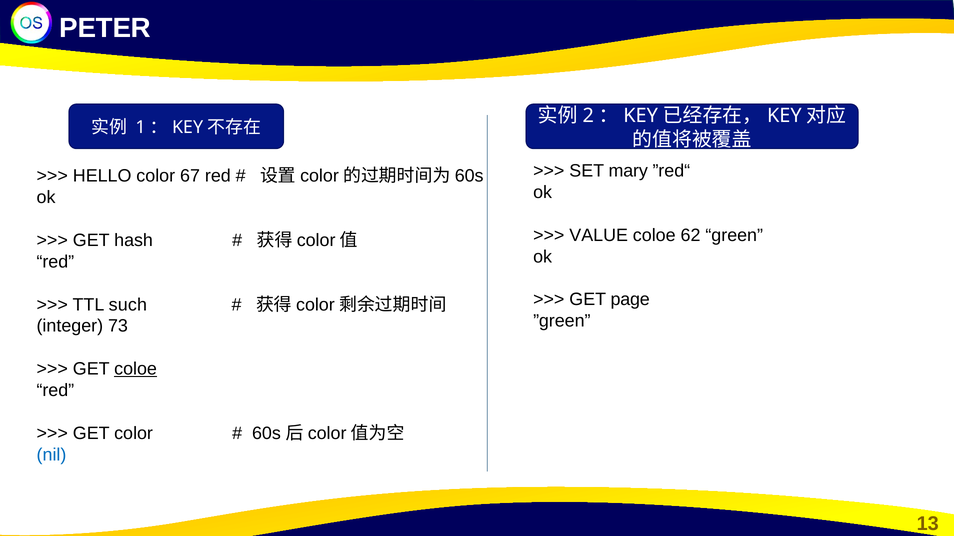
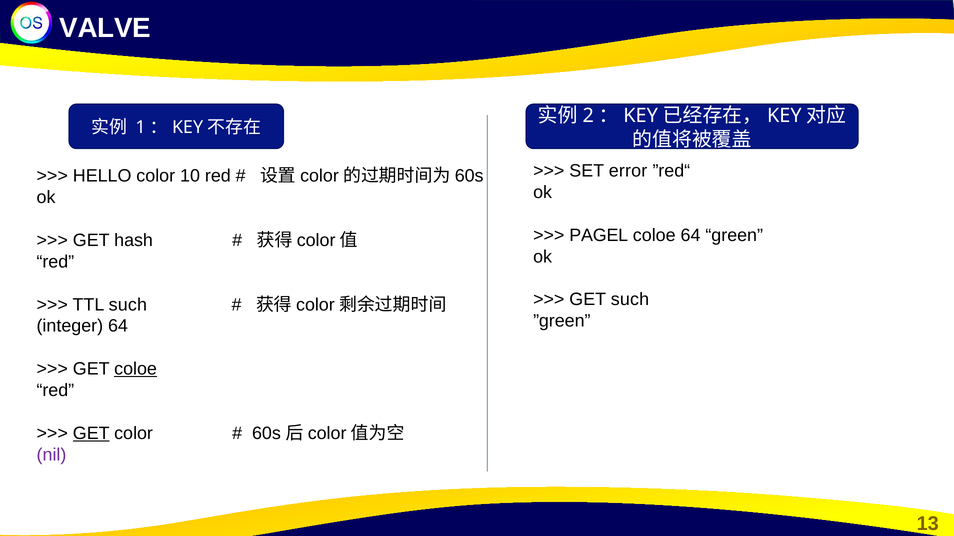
PETER: PETER -> VALVE (105, 28)
mary: mary -> error (628, 171)
67: 67 -> 10 (190, 176)
VALUE: VALUE -> PAGEL (599, 236)
coloe 62: 62 -> 64 (691, 236)
GET page: page -> such (630, 300)
integer 73: 73 -> 64 (118, 326)
GET underline: none -> present (91, 434)
nil colour: blue -> purple (52, 455)
